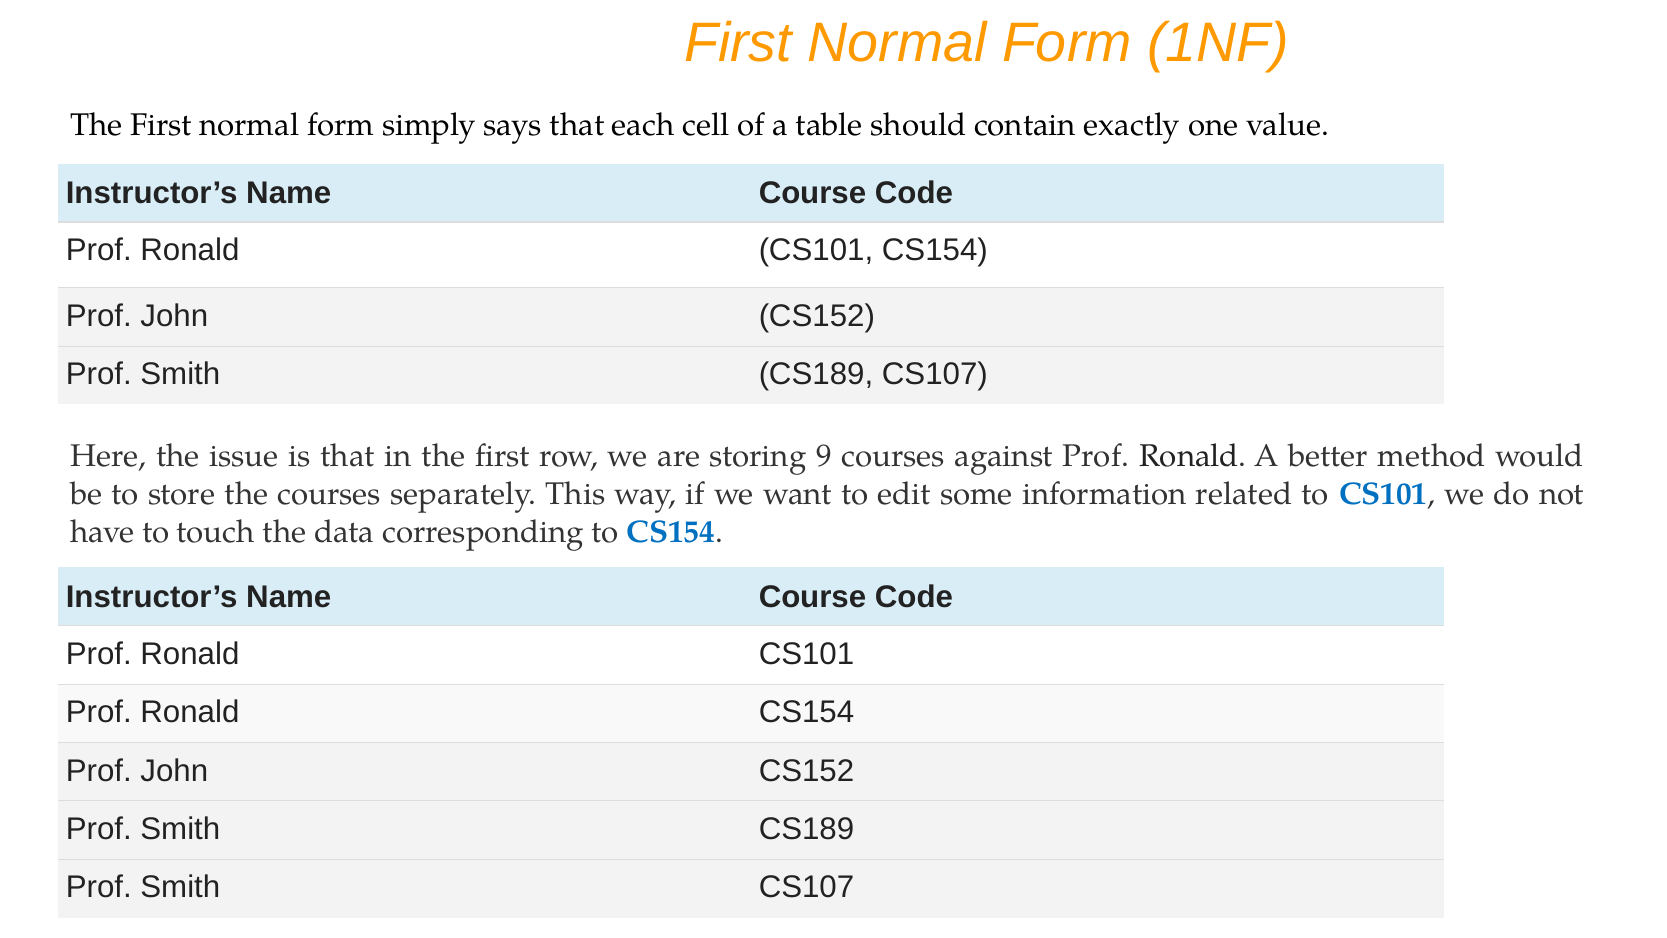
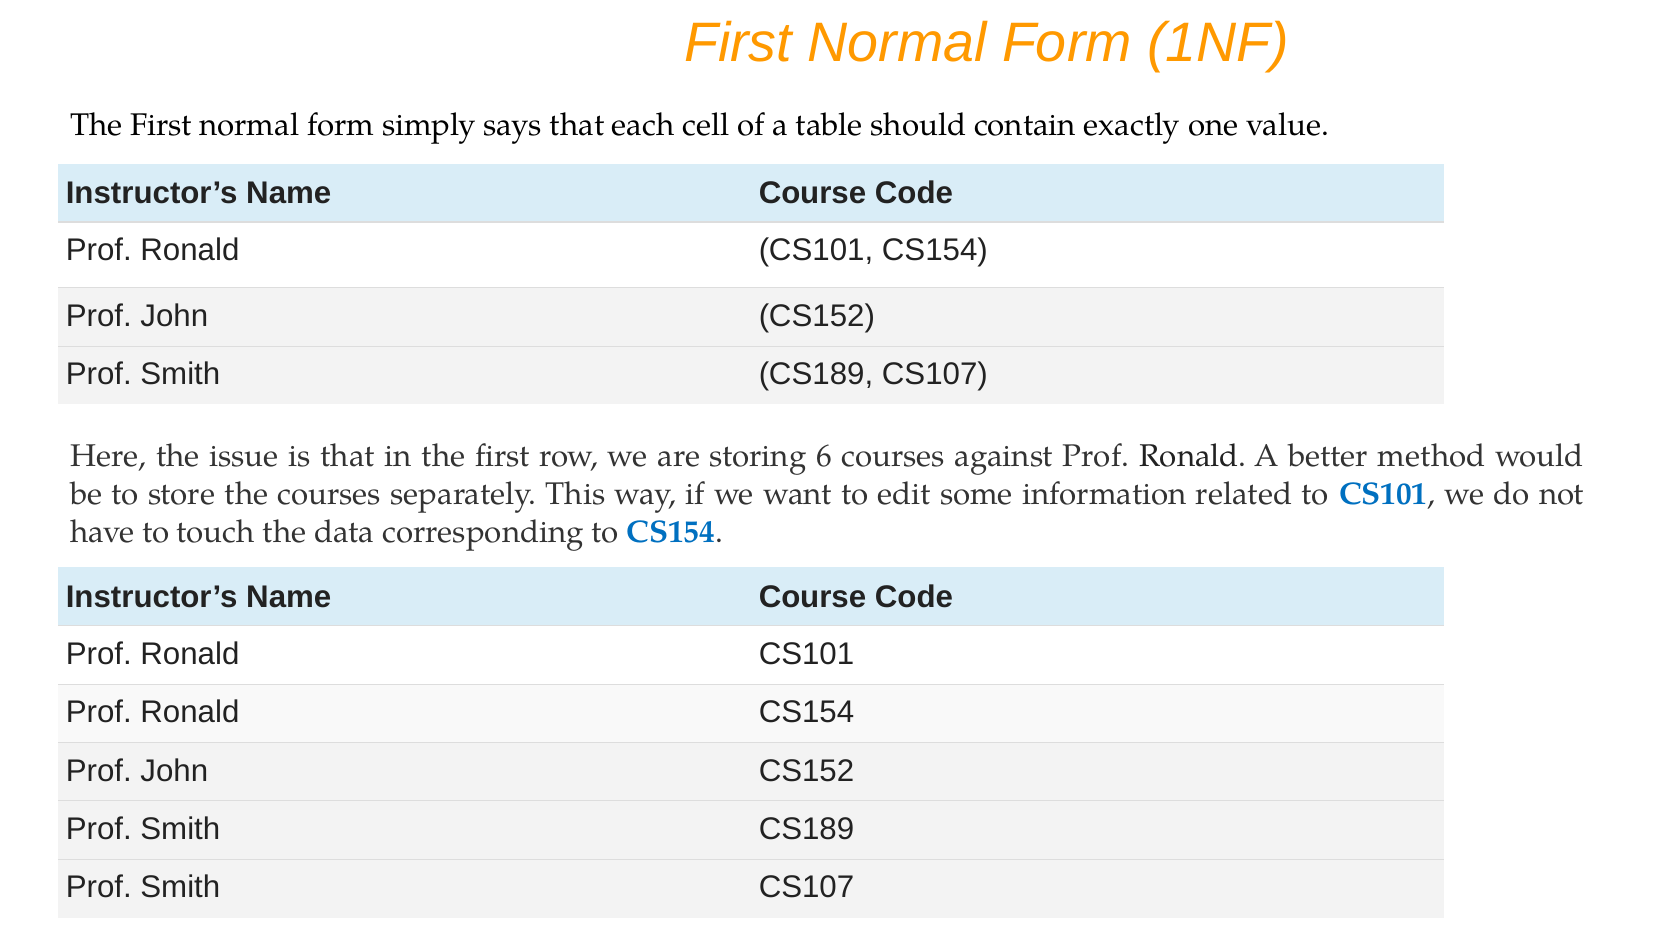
9: 9 -> 6 (824, 457)
